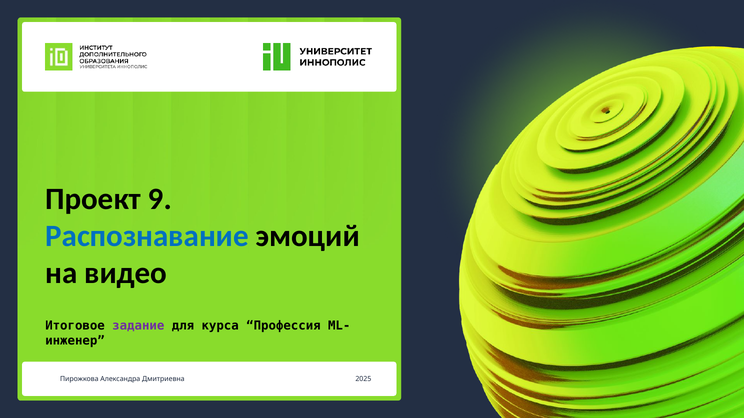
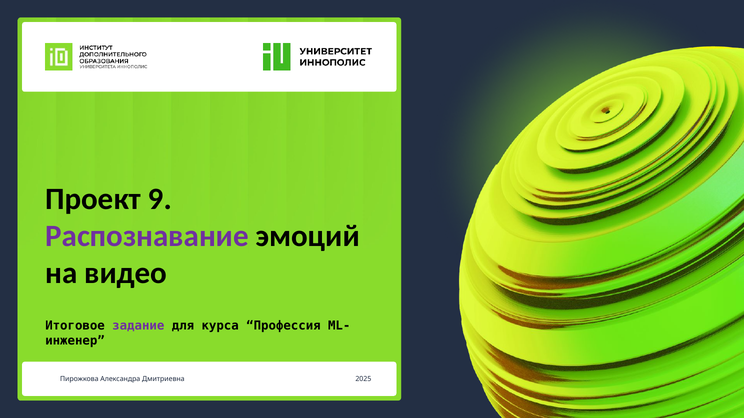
Распознавание colour: blue -> purple (147, 236)
